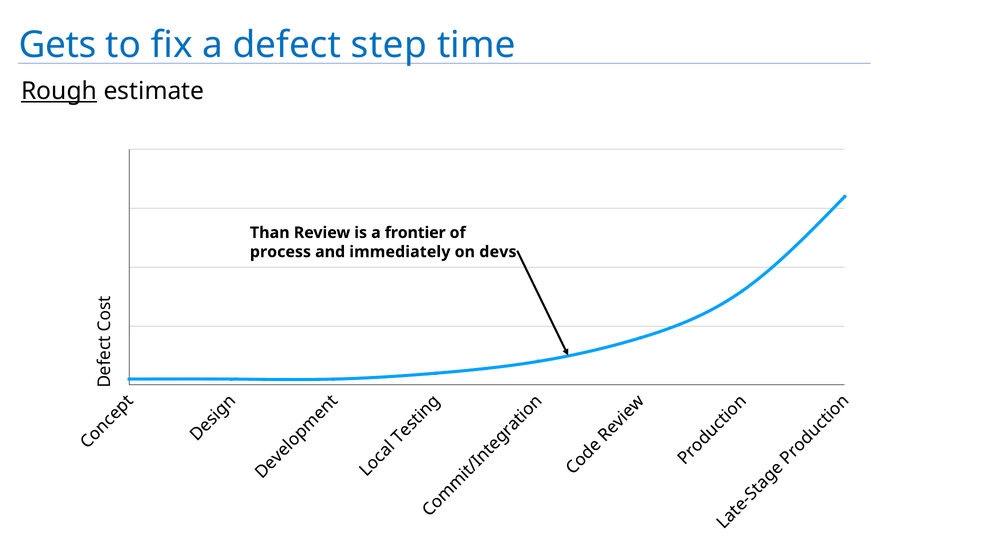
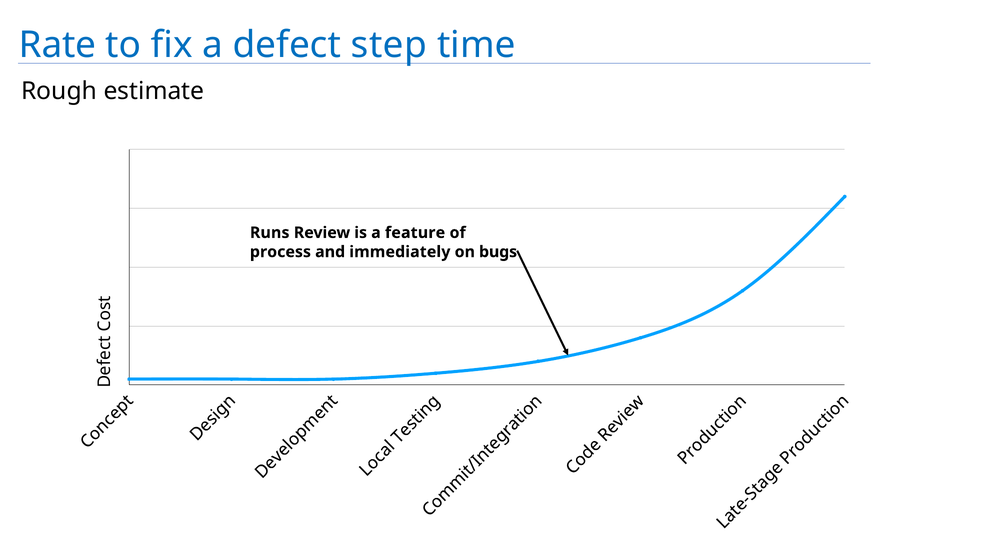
Gets: Gets -> Rate (57, 45)
Rough underline: present -> none (59, 91)
Than: Than -> Runs (270, 233)
frontier: frontier -> feature (415, 233)
devs: devs -> bugs (498, 252)
